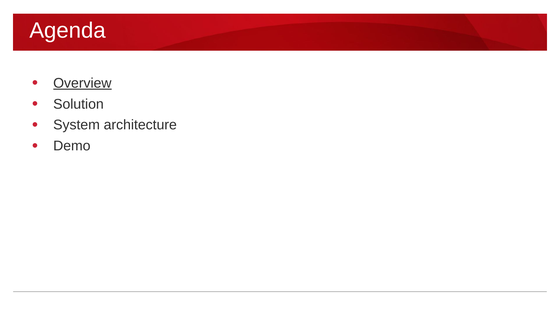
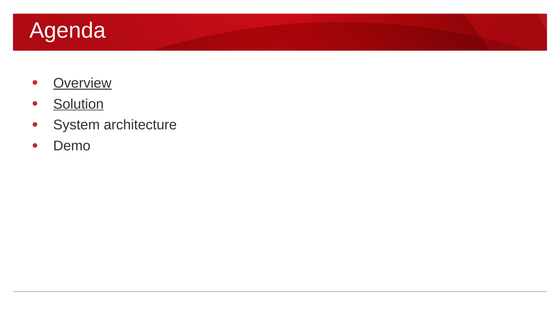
Solution underline: none -> present (78, 104)
